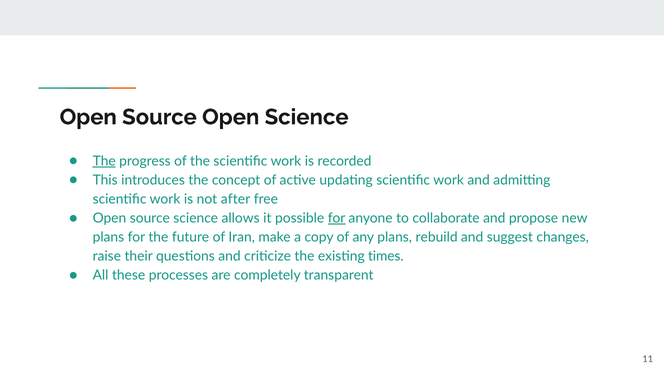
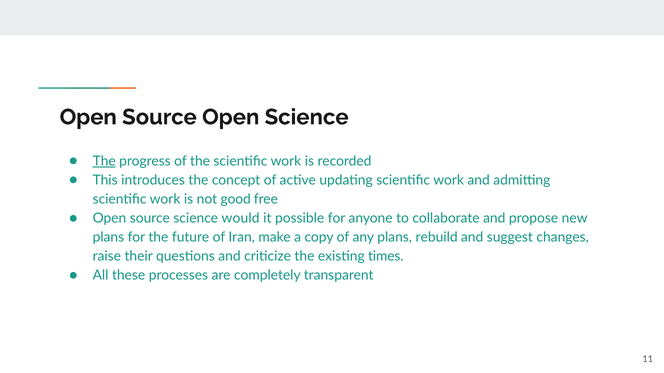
after: after -> good (236, 199)
allows: allows -> would (241, 218)
for underline: present -> none (337, 218)
